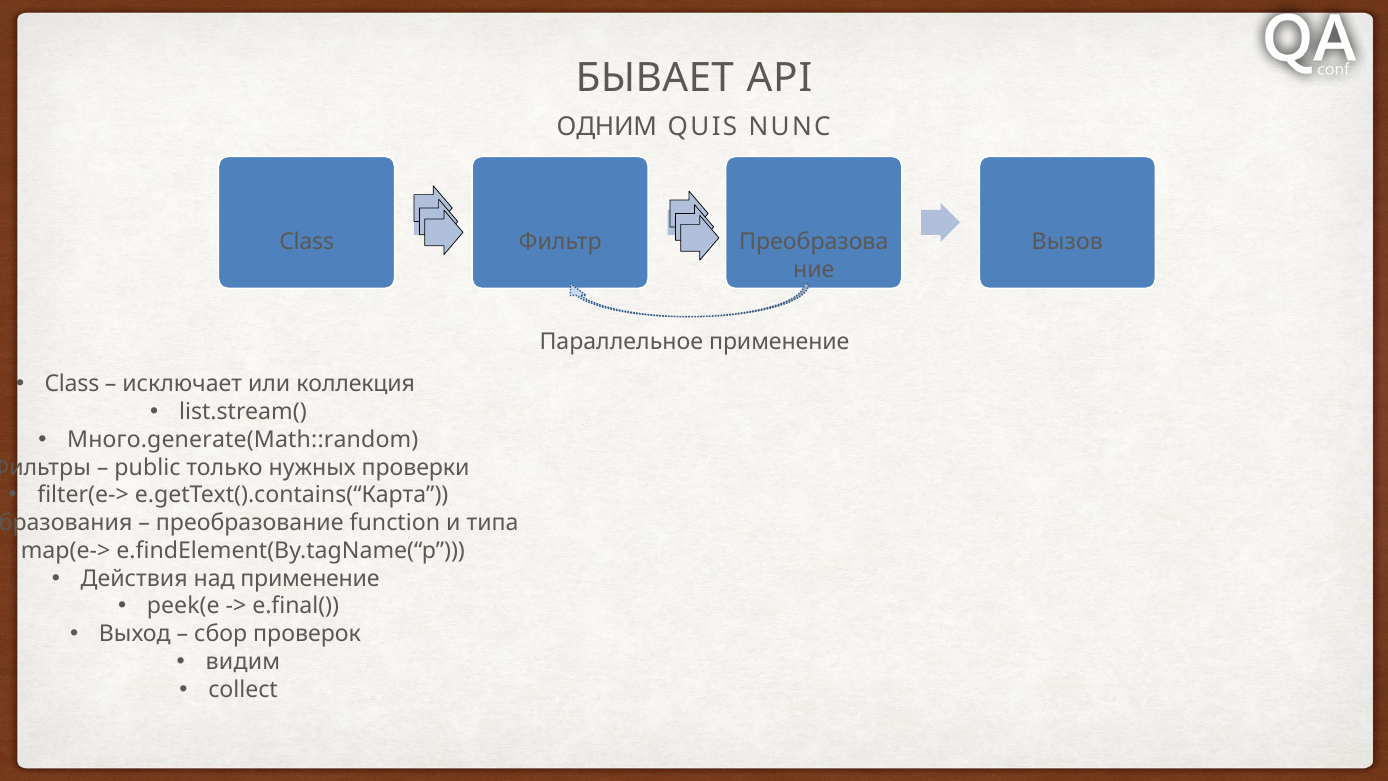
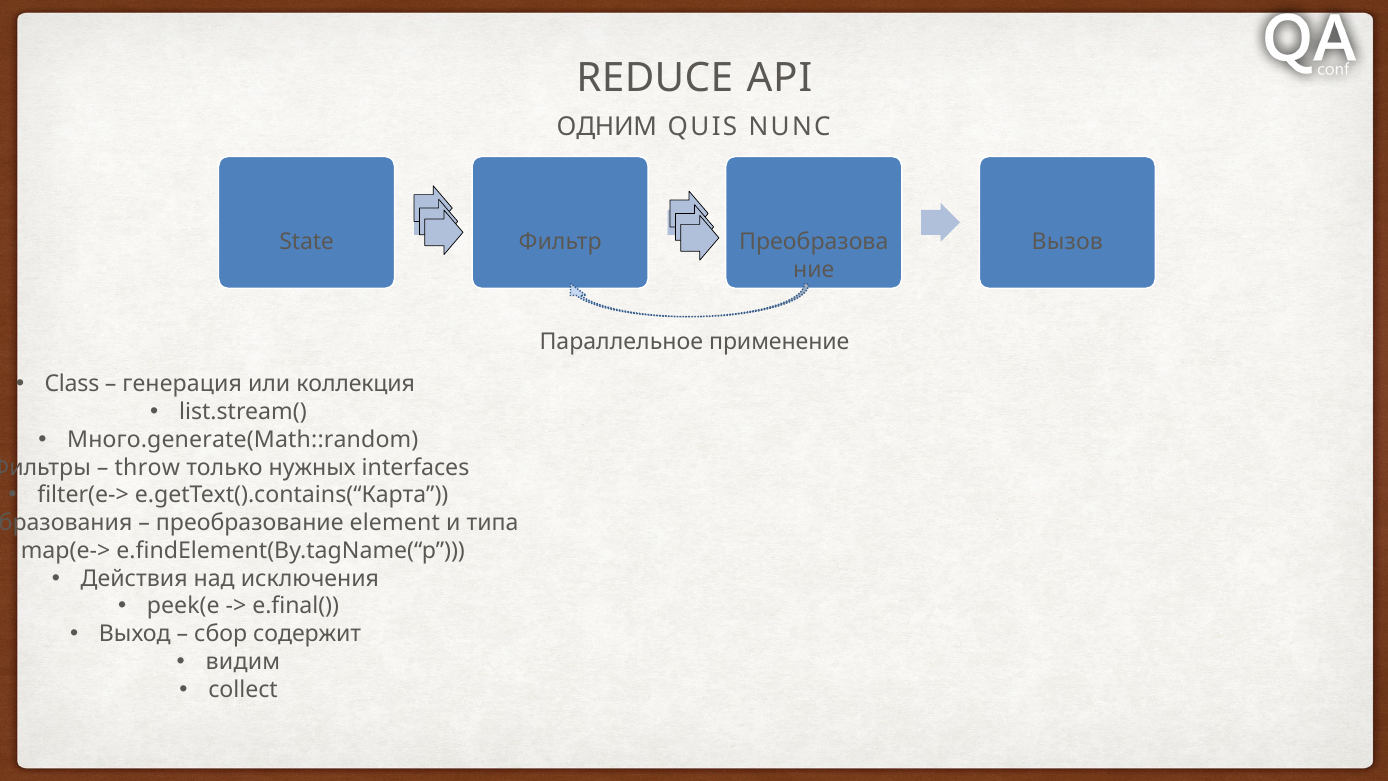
БЫВАЕТ: БЫВАЕТ -> REDUCE (655, 78)
Class: Class -> State (307, 242)
исключает: исключает -> генерация (182, 384)
public: public -> throw (147, 467)
проверки: проверки -> interfaces (416, 467)
function: function -> element (395, 523)
над применение: применение -> исключения (310, 578)
проверок: проверок -> содержит (307, 634)
